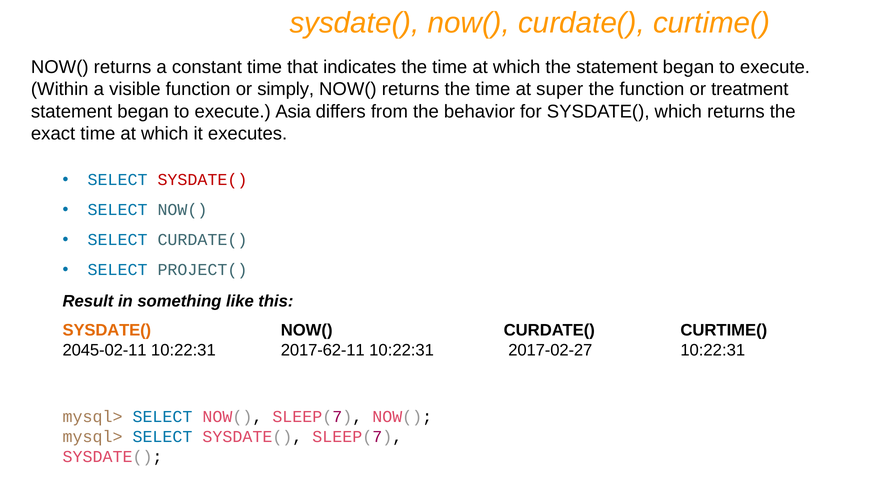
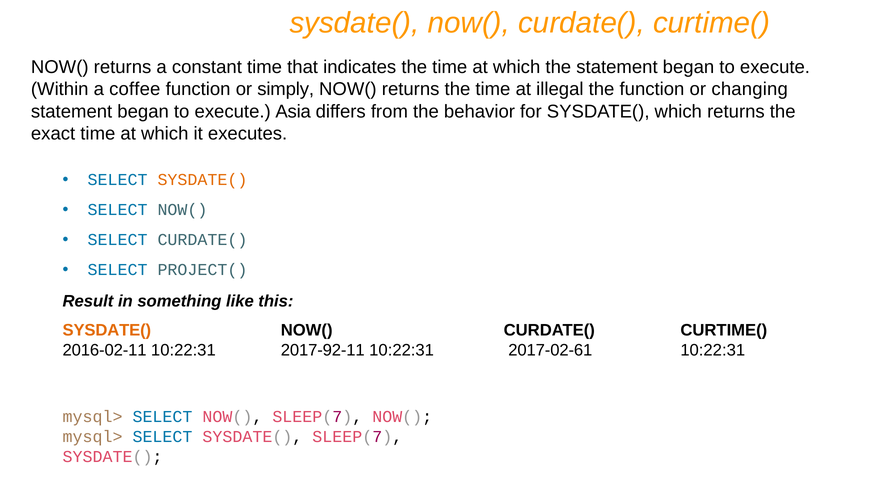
visible: visible -> coffee (135, 89)
super: super -> illegal (560, 89)
treatment: treatment -> changing (750, 89)
SYSDATE( colour: red -> orange (202, 180)
2045-02-11: 2045-02-11 -> 2016-02-11 (105, 350)
2017-62-11: 2017-62-11 -> 2017-92-11 (323, 350)
2017-02-27: 2017-02-27 -> 2017-02-61 (550, 350)
